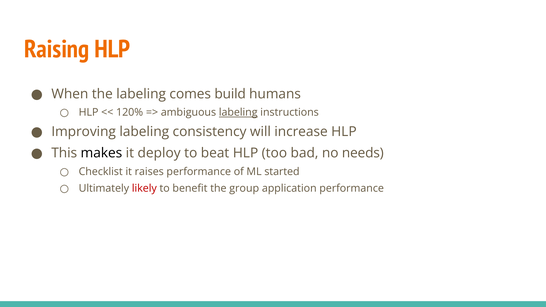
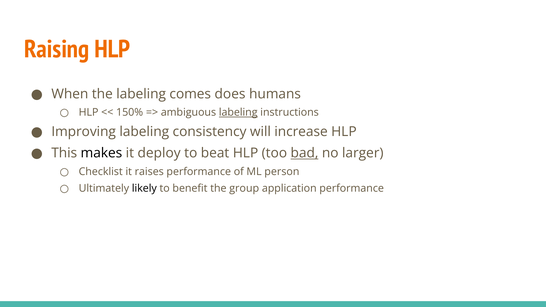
build: build -> does (230, 94)
120%: 120% -> 150% (130, 112)
bad underline: none -> present (304, 153)
needs: needs -> larger (363, 153)
started: started -> person (282, 172)
likely colour: red -> black (144, 188)
